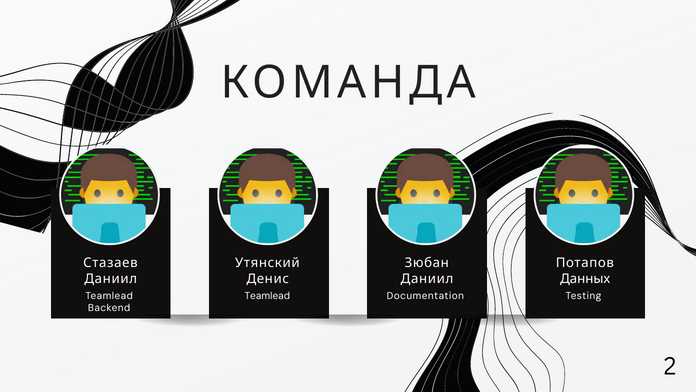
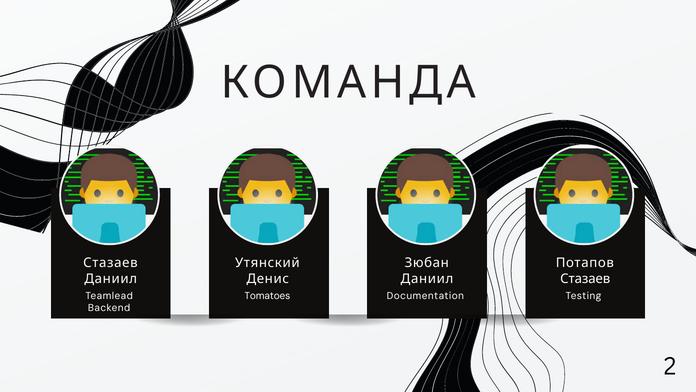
Данных: Данных -> Стазаев (585, 278)
Teamlead: Teamlead -> Tomatoes (267, 296)
